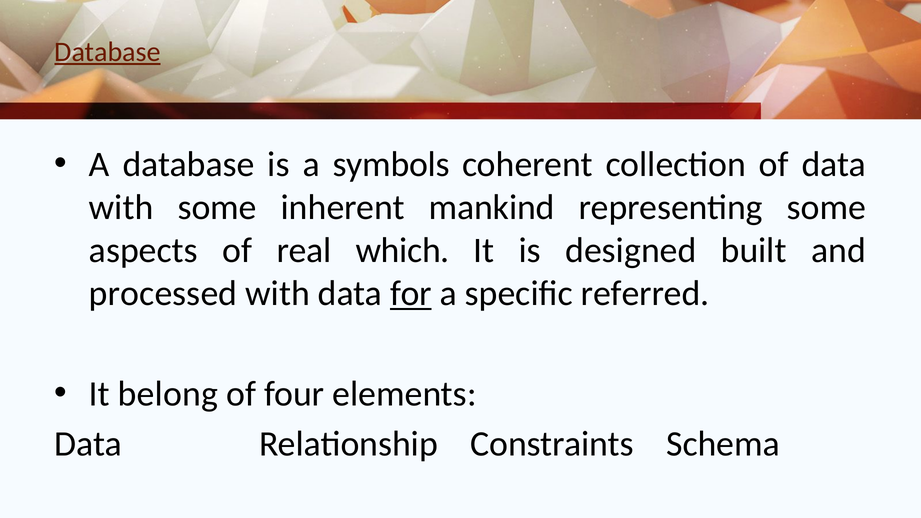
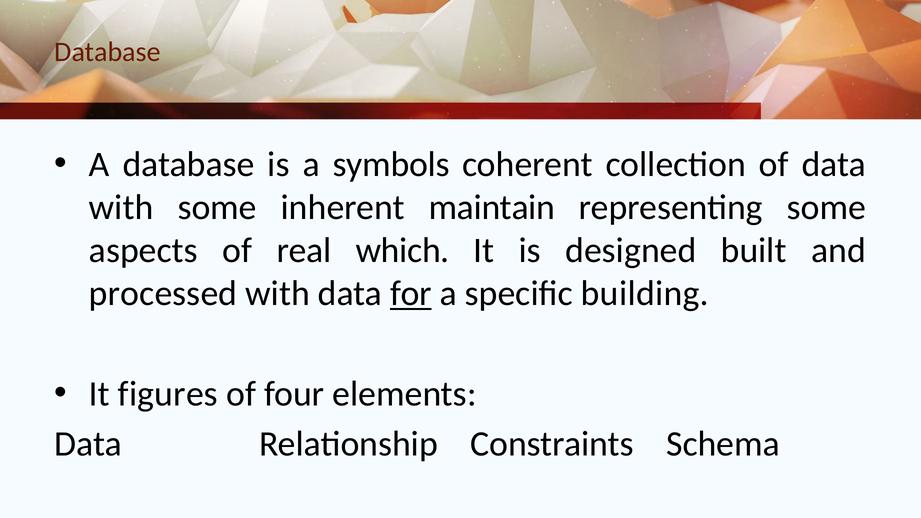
Database underline: present -> none (108, 52)
mankind: mankind -> maintain (492, 208)
referred: referred -> building (645, 294)
belong: belong -> figures (168, 394)
